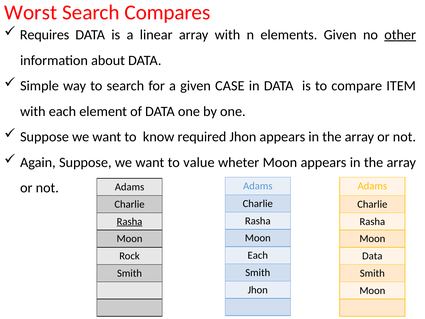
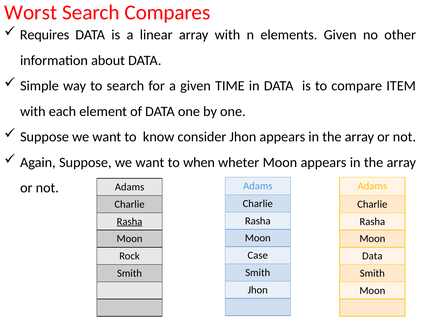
other underline: present -> none (400, 35)
CASE: CASE -> TIME (230, 86)
required: required -> consider (202, 137)
value: value -> when (199, 162)
Each: Each -> Case (258, 255)
